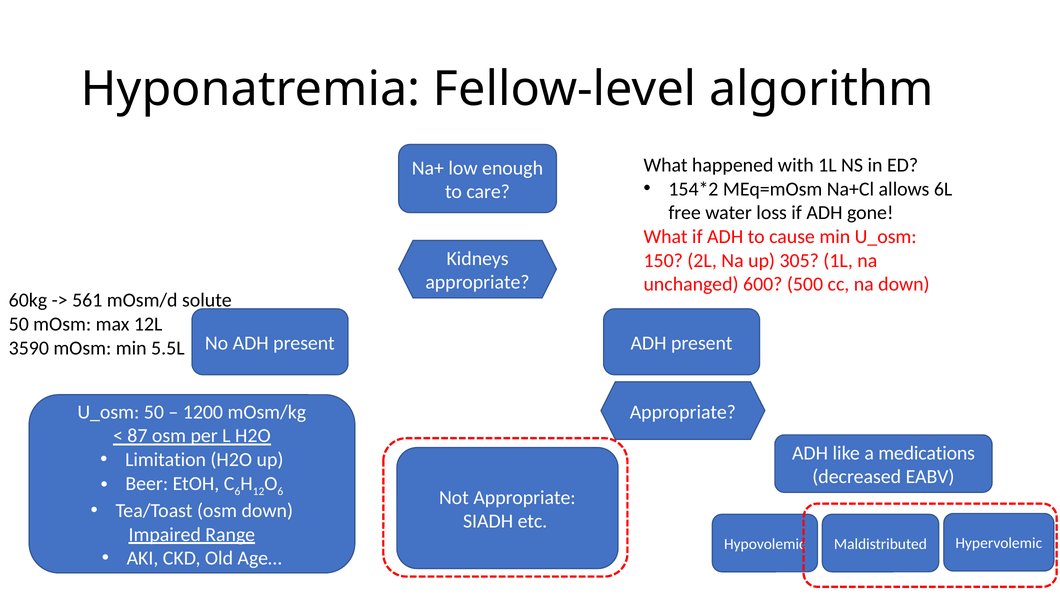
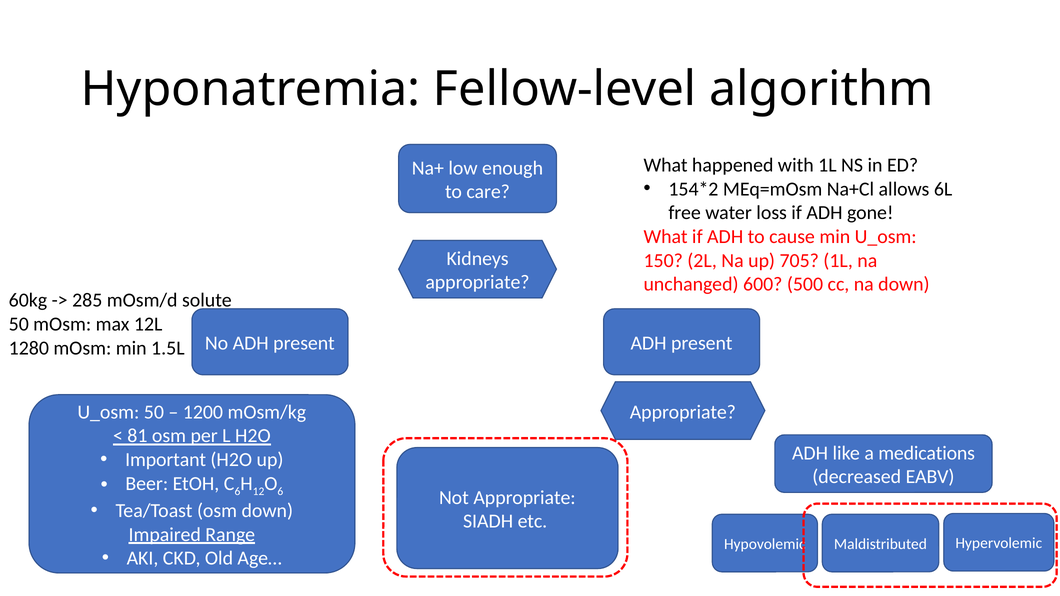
305: 305 -> 705 (799, 261)
561: 561 -> 285 (87, 300)
3590: 3590 -> 1280 (29, 348)
5.5L: 5.5L -> 1.5L (168, 348)
87: 87 -> 81 (137, 436)
Limitation: Limitation -> Important (166, 460)
